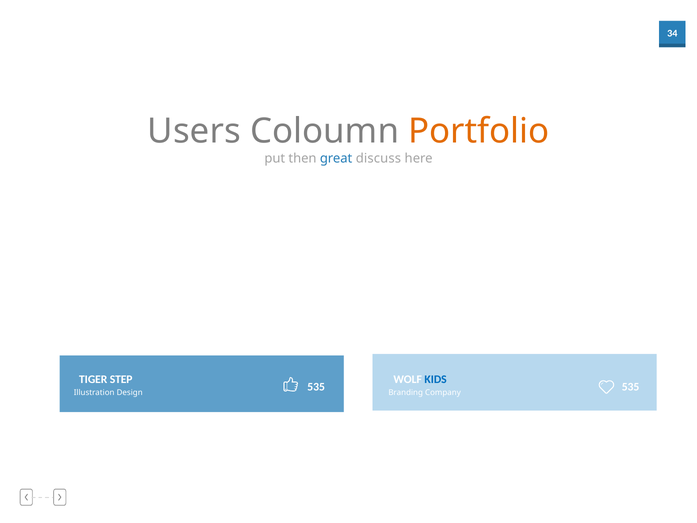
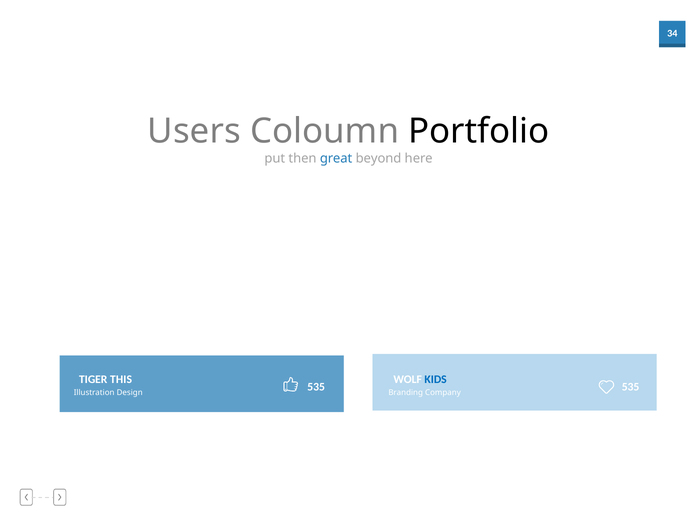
Portfolio colour: orange -> black (479, 131)
discuss: discuss -> beyond (379, 159)
STEP: STEP -> THIS (121, 379)
